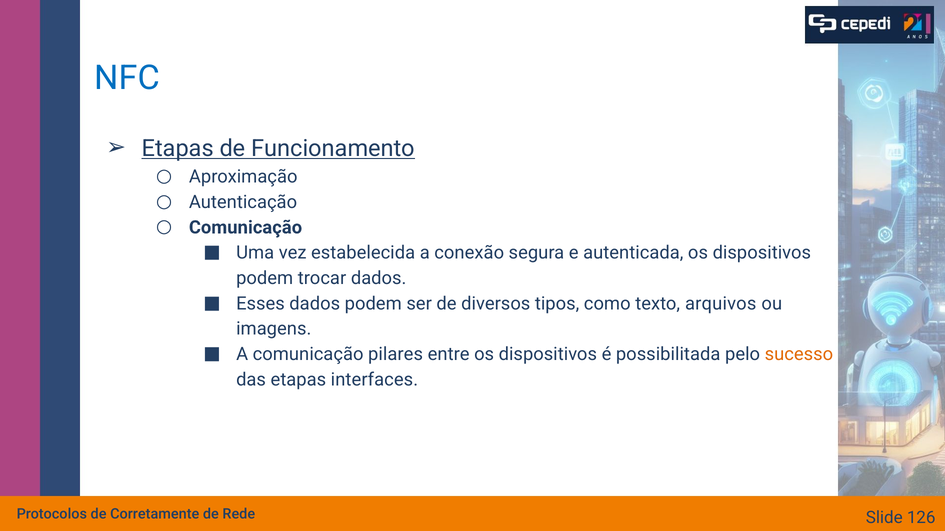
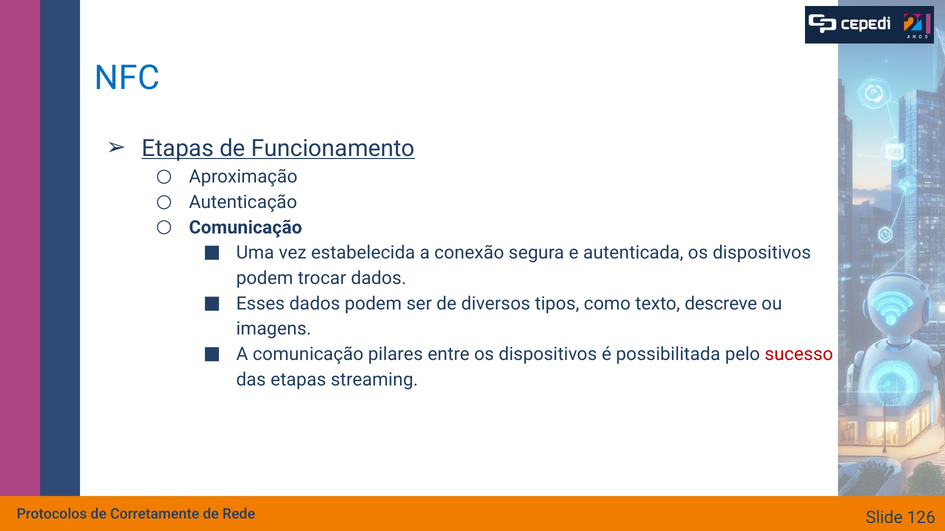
arquivos: arquivos -> descreve (721, 304)
sucesso colour: orange -> red (799, 355)
interfaces: interfaces -> streaming (374, 380)
